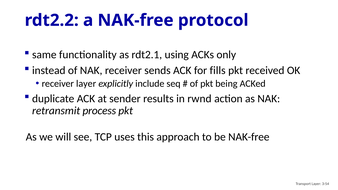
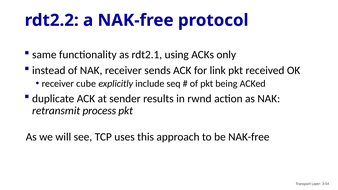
fills: fills -> link (218, 71)
receiver layer: layer -> cube (86, 84)
